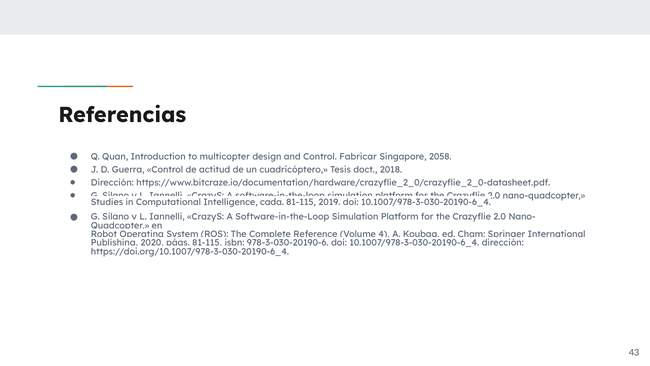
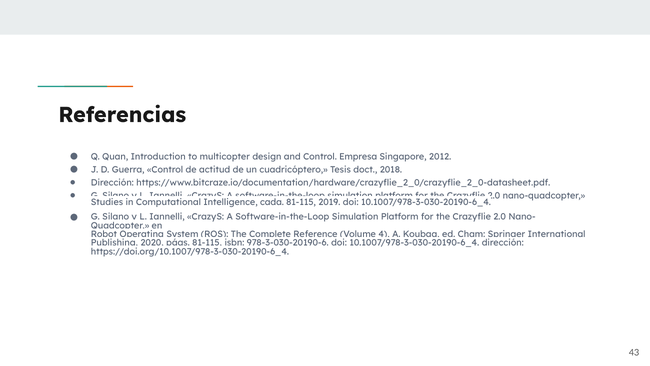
Fabricar: Fabricar -> Empresa (358, 157)
2058: 2058 -> 2012 (440, 157)
